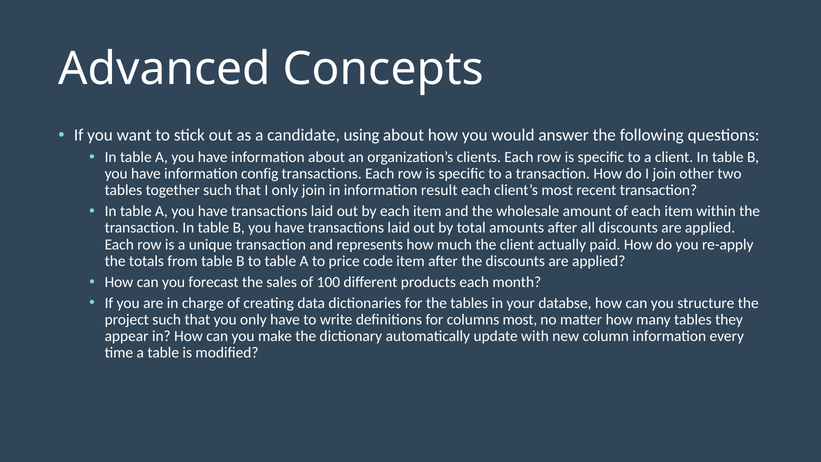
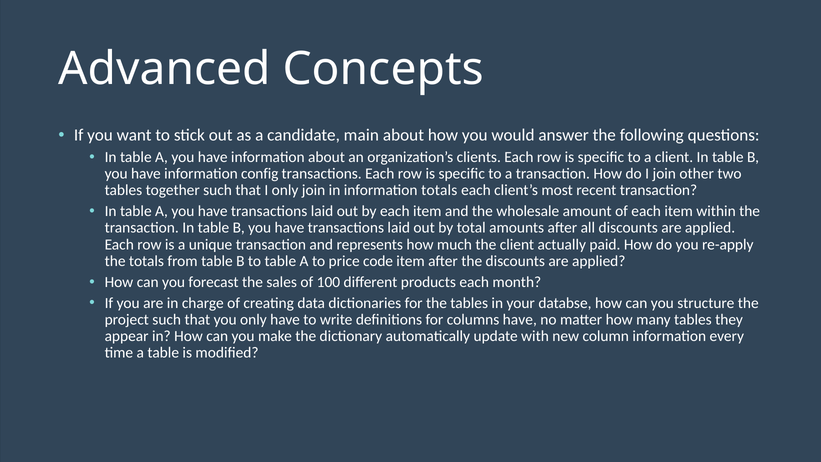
using: using -> main (361, 135)
information result: result -> totals (439, 190)
columns most: most -> have (520, 319)
